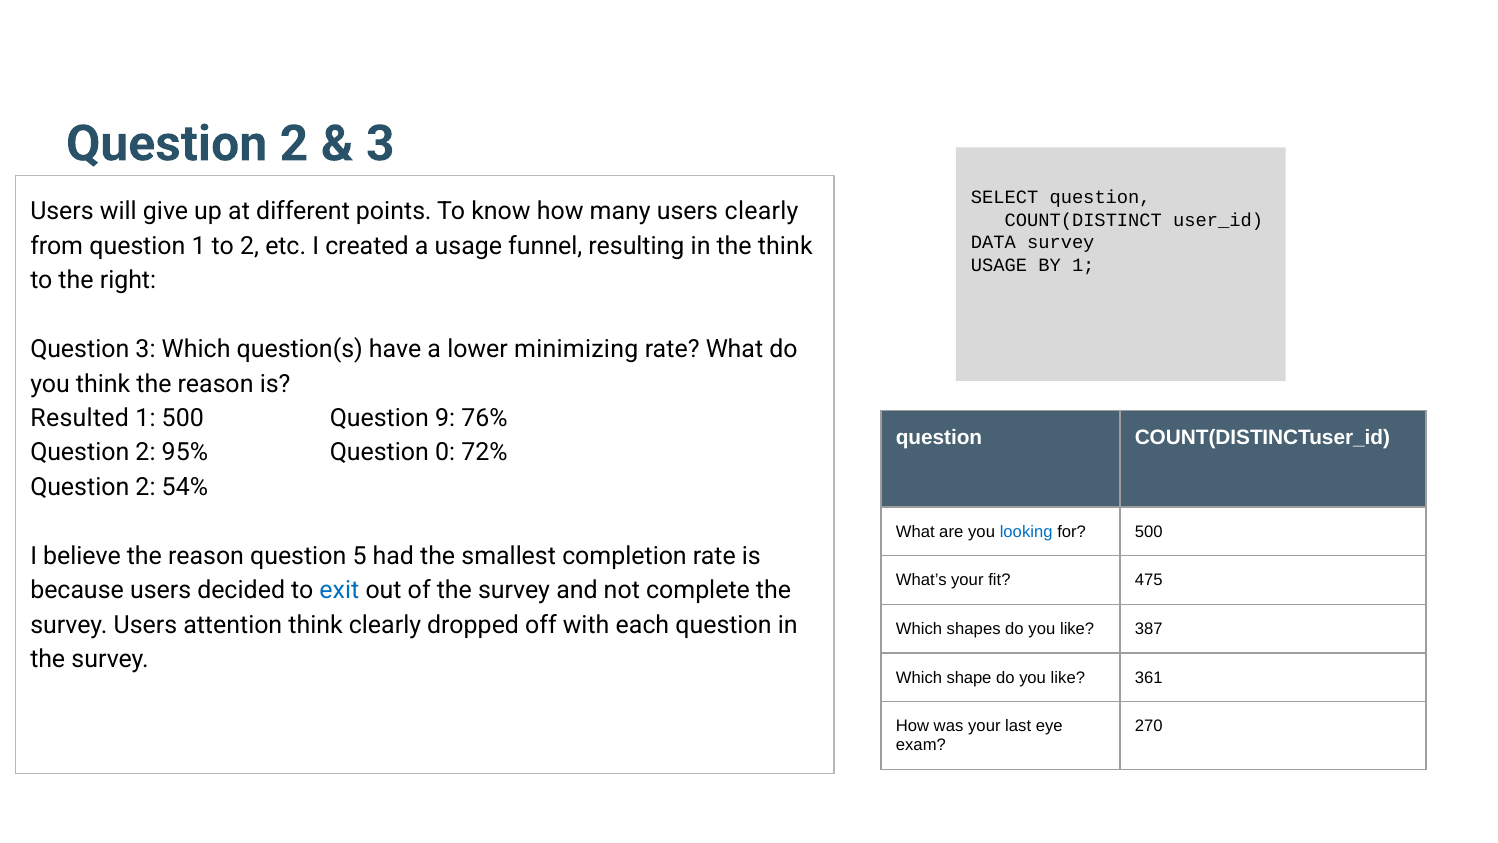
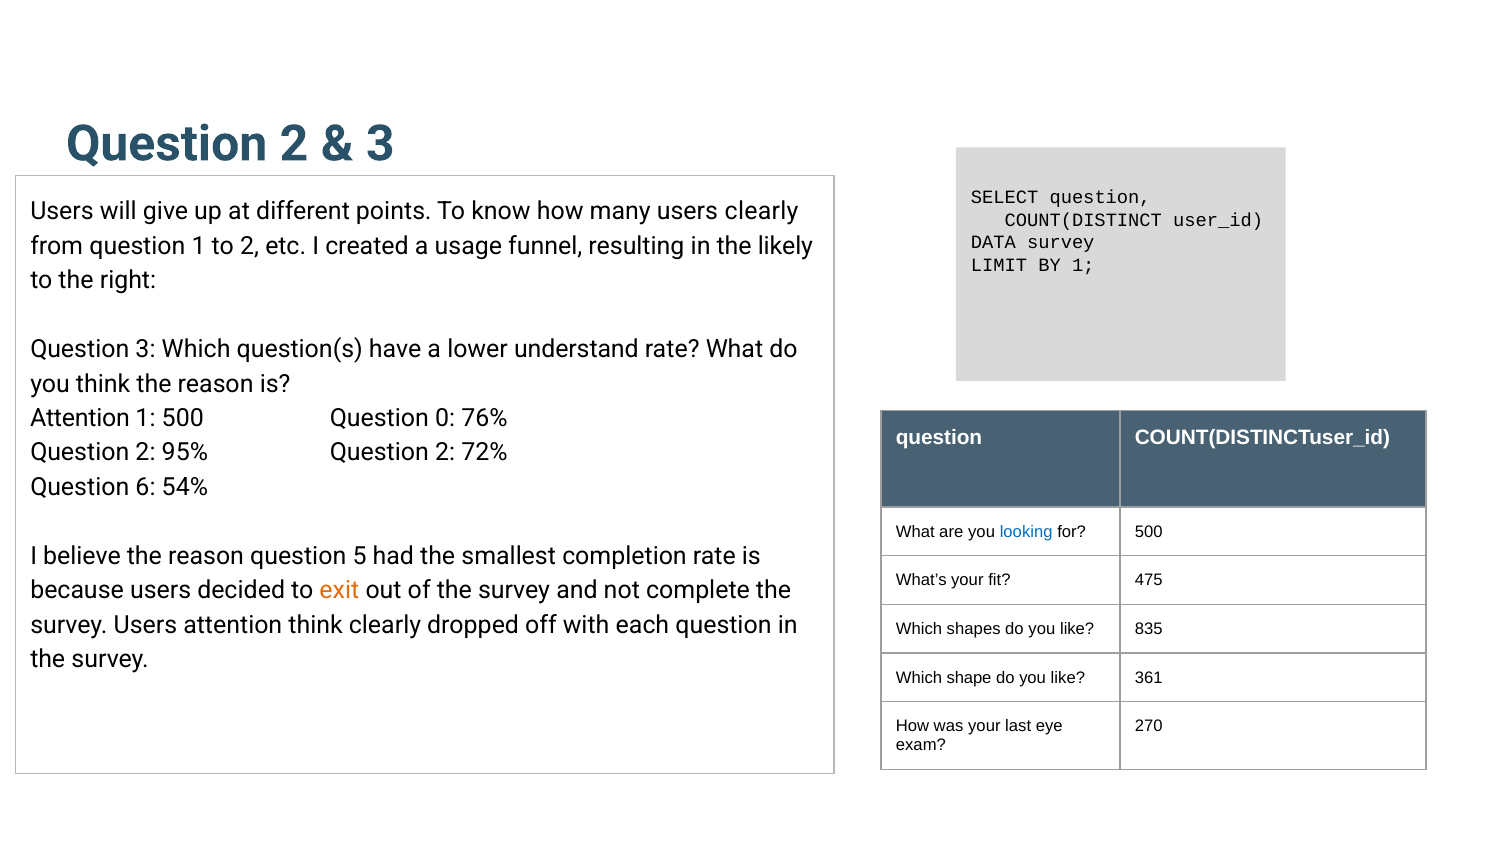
the think: think -> likely (785, 246)
USAGE: USAGE -> LIMIT (999, 265)
minimizing: minimizing -> understand (576, 349)
Resulted: Resulted -> Attention (80, 418)
9: 9 -> 0 (445, 418)
95% Question 0: 0 -> 2 (445, 452)
2: 2 -> 6 (146, 487)
exit colour: blue -> orange (339, 590)
387: 387 -> 835 (1149, 629)
